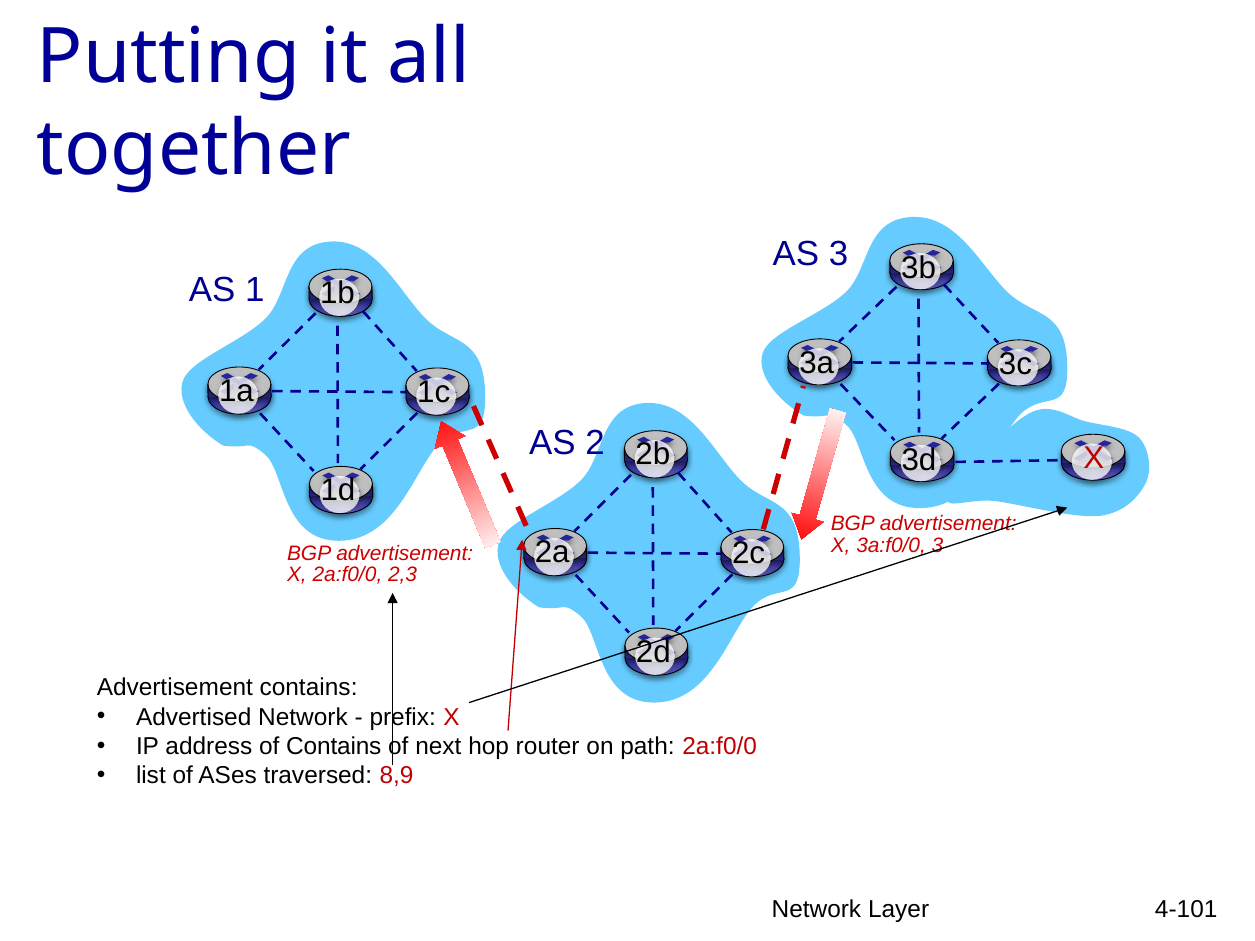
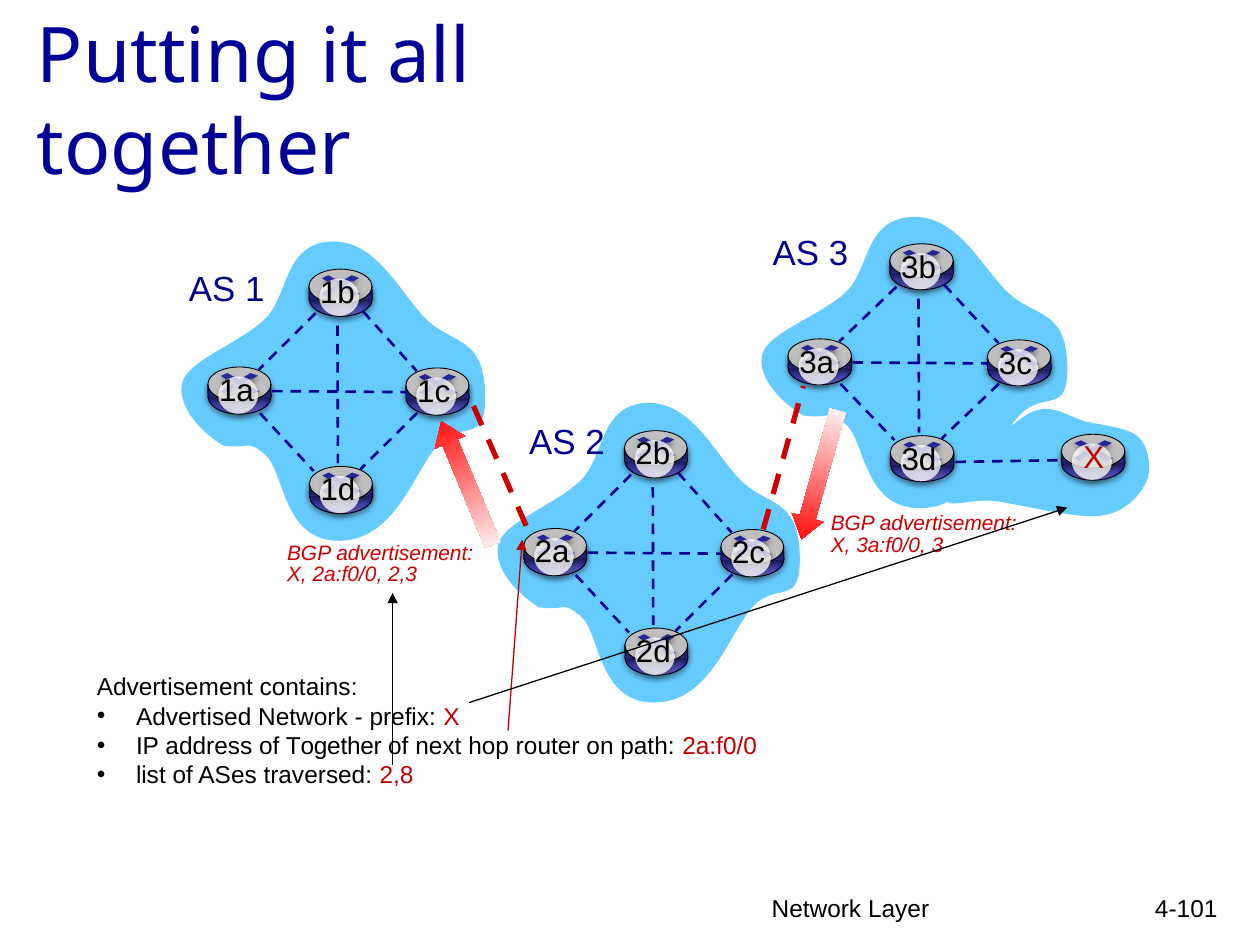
of Contains: Contains -> Together (334, 747)
8,9: 8,9 -> 2,8 (396, 776)
